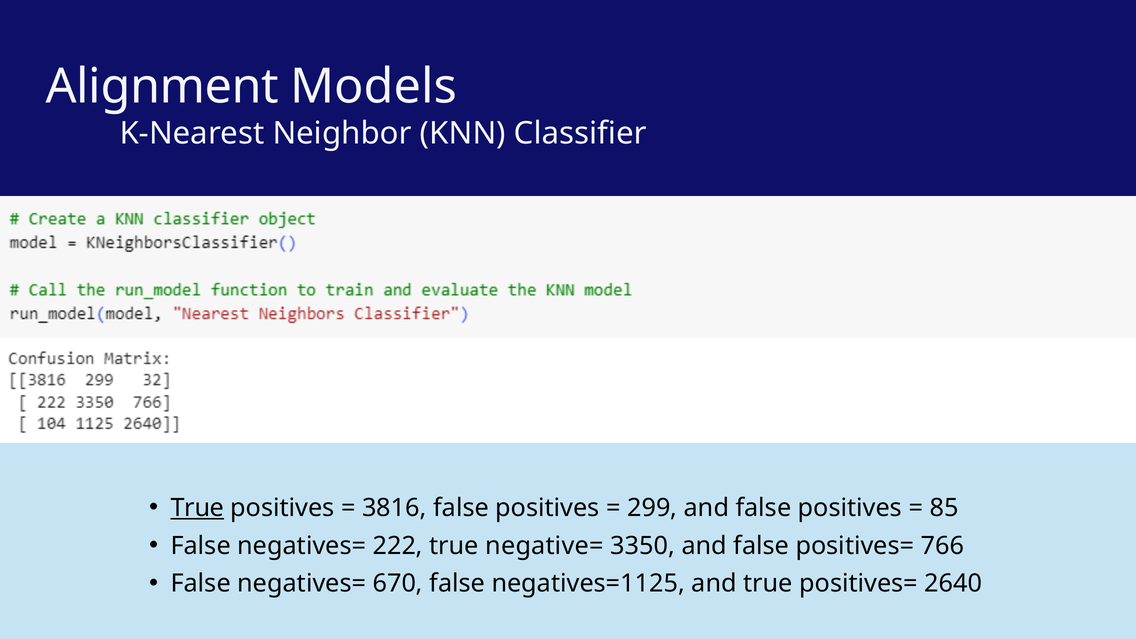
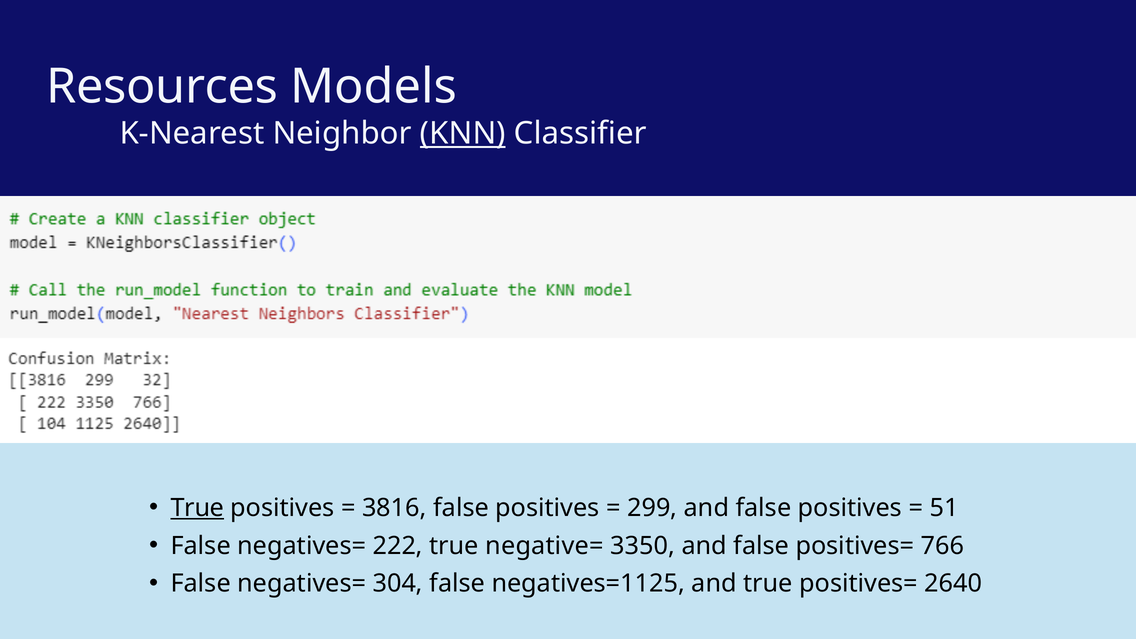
Alignment: Alignment -> Resources (162, 87)
KNN underline: none -> present (463, 133)
85: 85 -> 51 (944, 508)
670: 670 -> 304 (398, 584)
